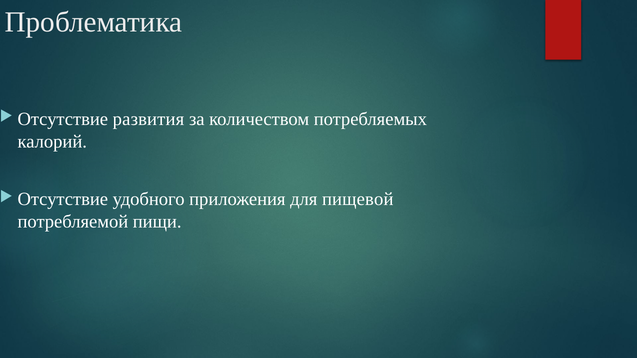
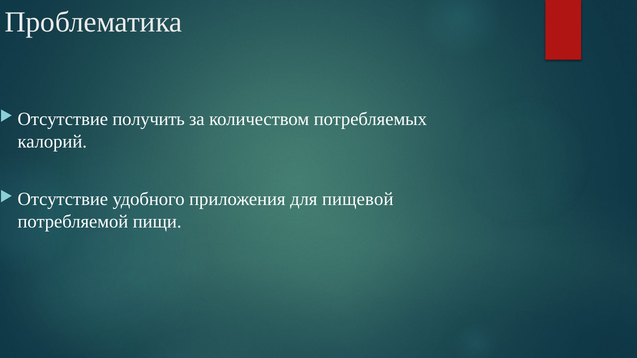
развития: развития -> получить (149, 119)
